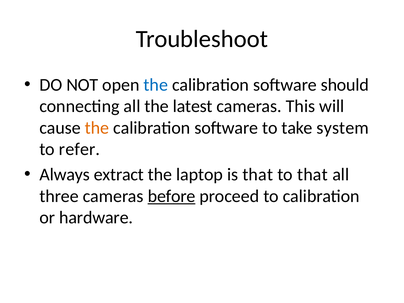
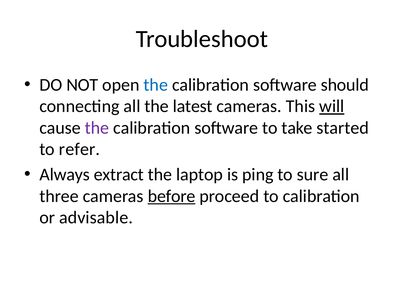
will underline: none -> present (332, 106)
the colour: orange -> purple (97, 128)
system: system -> started (343, 128)
is that: that -> ping (258, 175)
to that: that -> sure (313, 175)
hardware: hardware -> advisable (96, 218)
